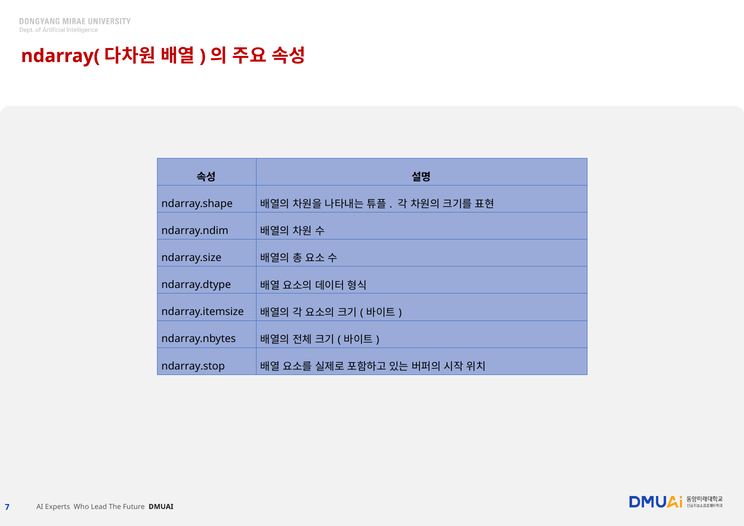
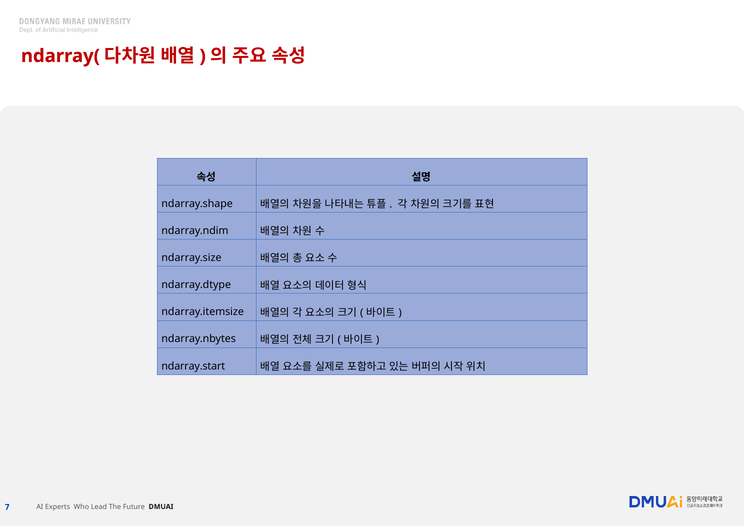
ndarray.stop: ndarray.stop -> ndarray.start (193, 366)
